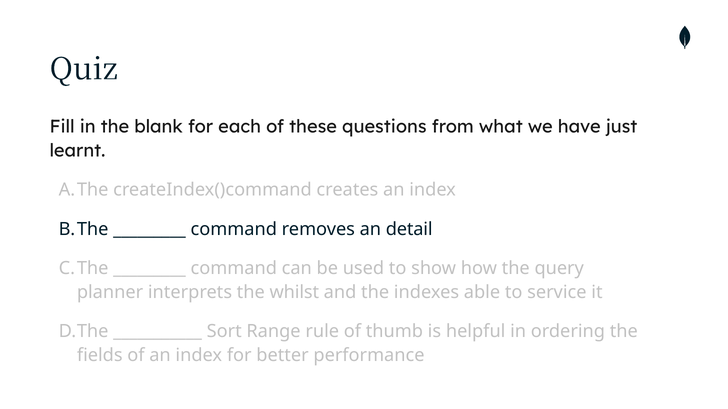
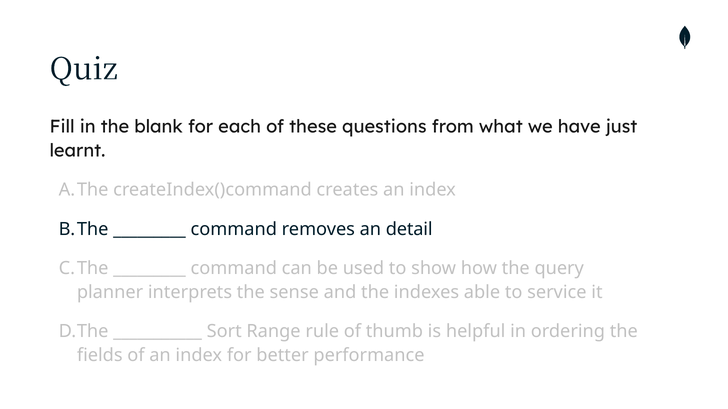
whilst: whilst -> sense (294, 293)
